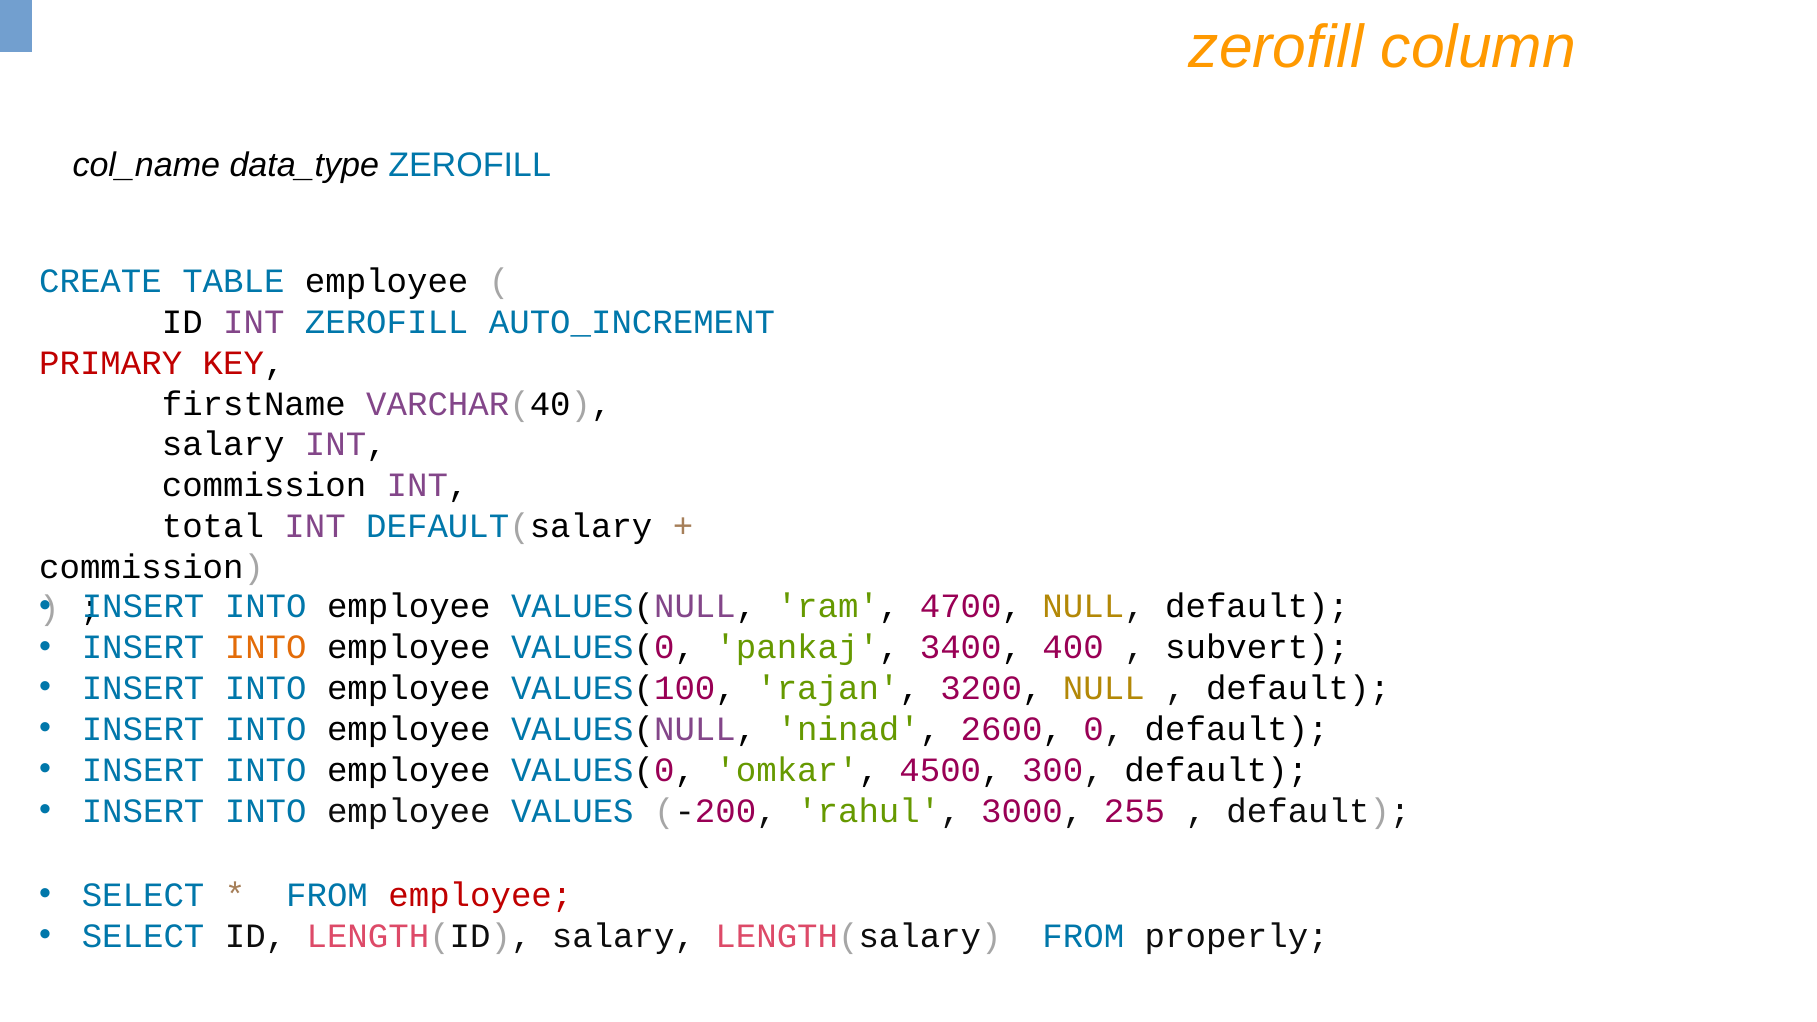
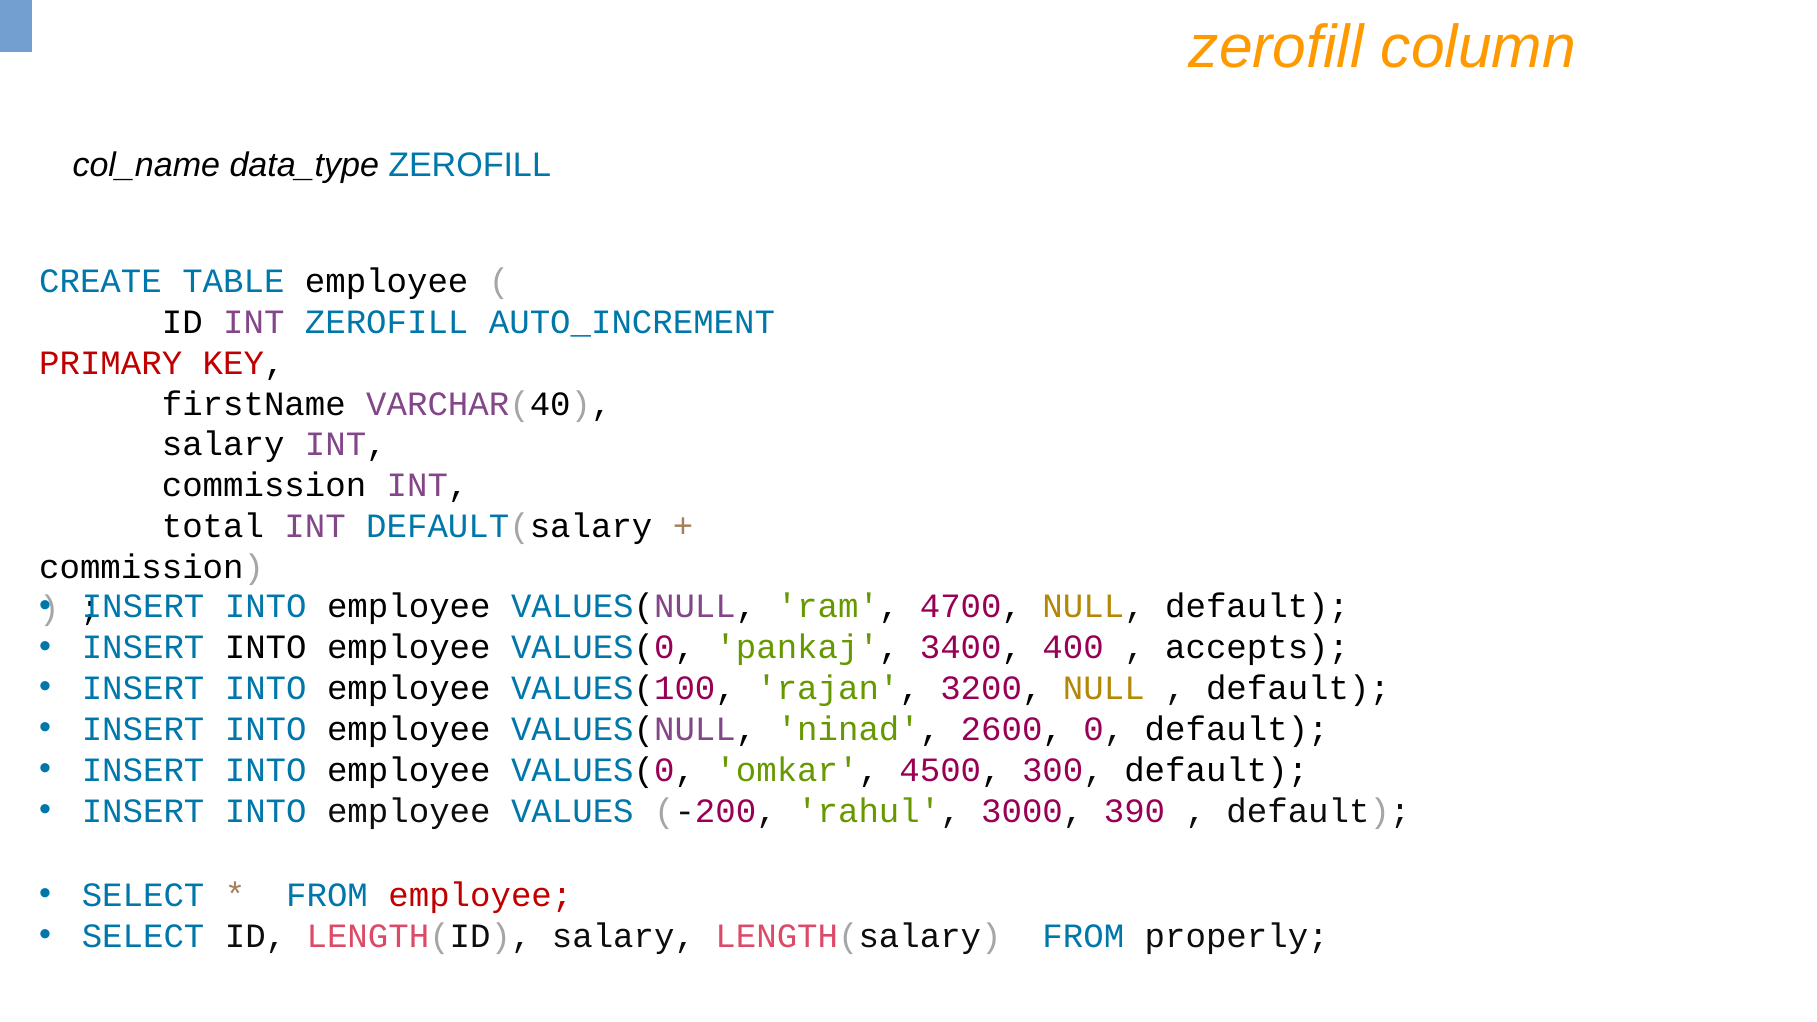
INTO colour: orange -> black (266, 648)
subvert: subvert -> accepts (1257, 648)
255: 255 -> 390 (1134, 811)
